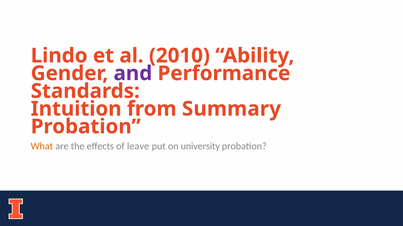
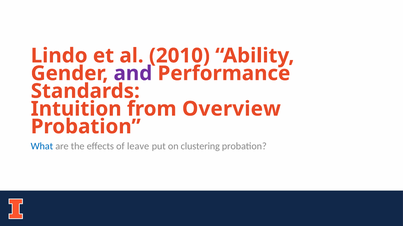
Summary: Summary -> Overview (231, 109)
What colour: orange -> blue (42, 147)
university: university -> clustering (200, 147)
